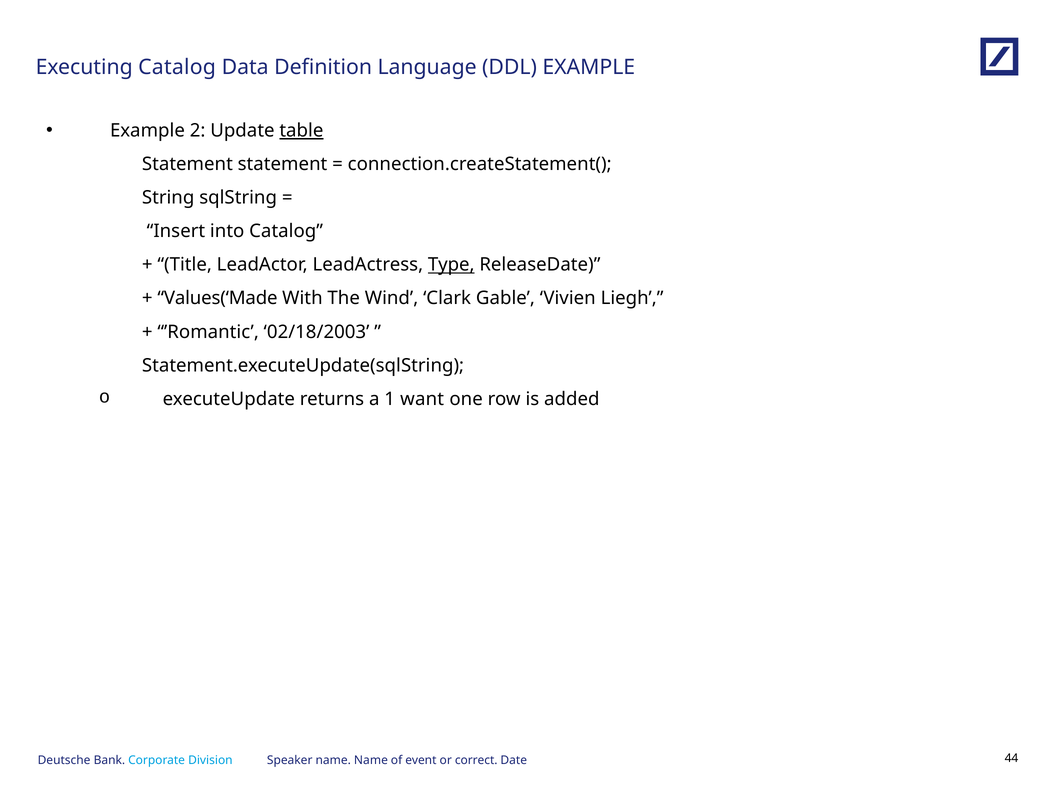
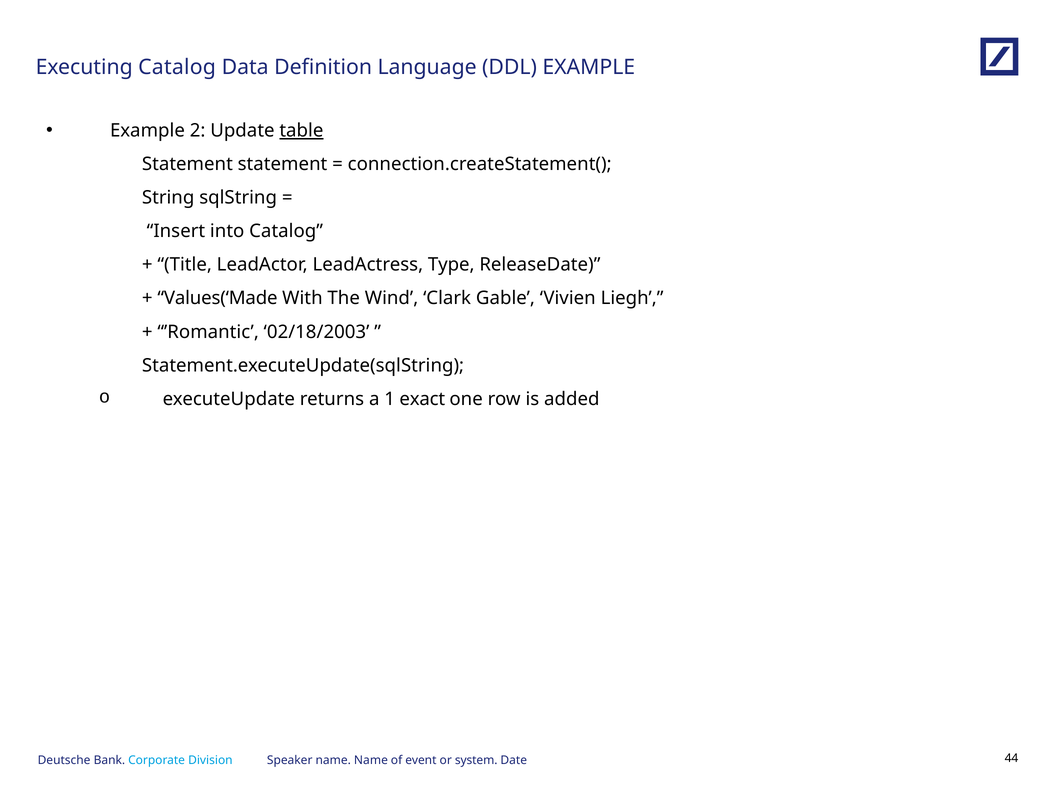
Type underline: present -> none (451, 265)
want: want -> exact (422, 399)
correct: correct -> system (476, 760)
